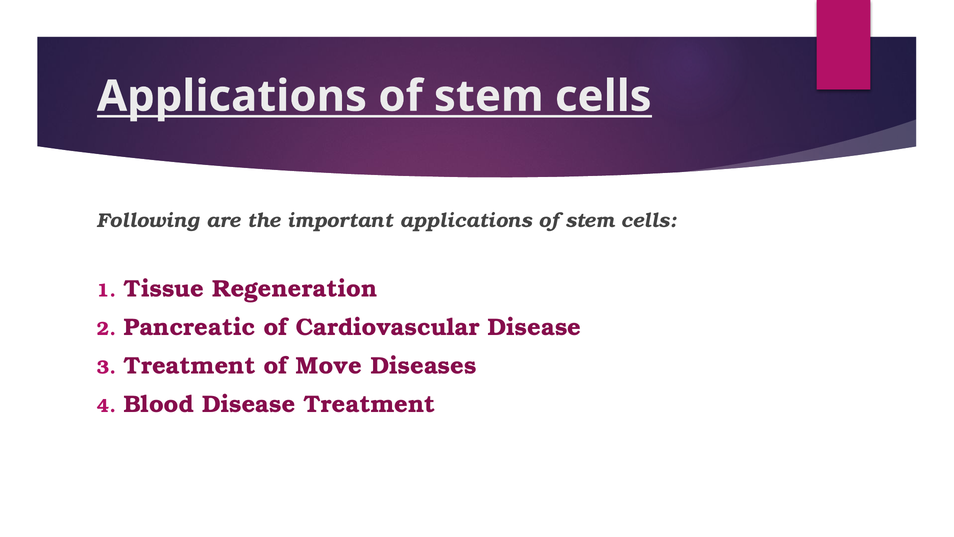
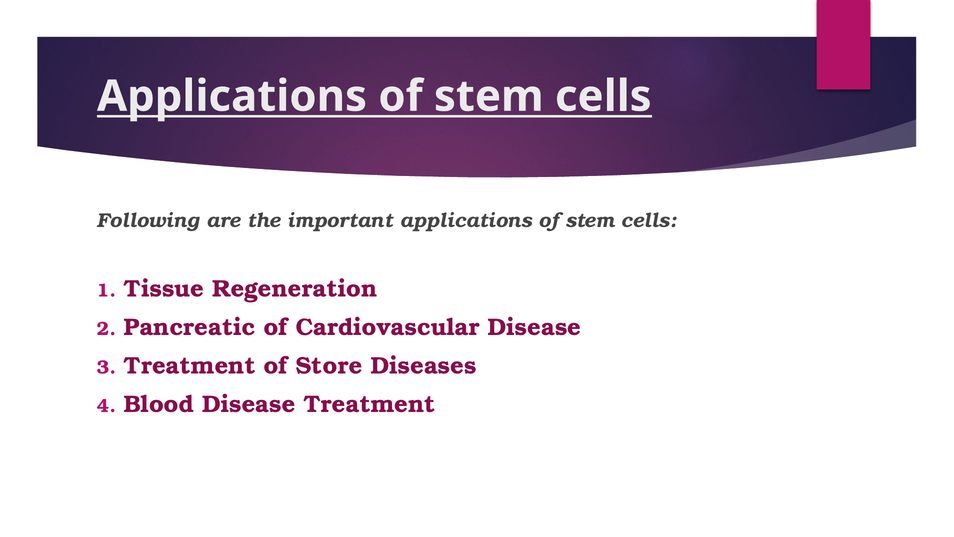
Move: Move -> Store (329, 366)
